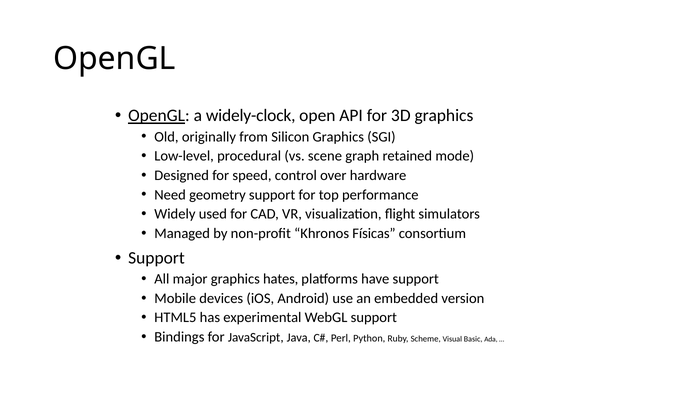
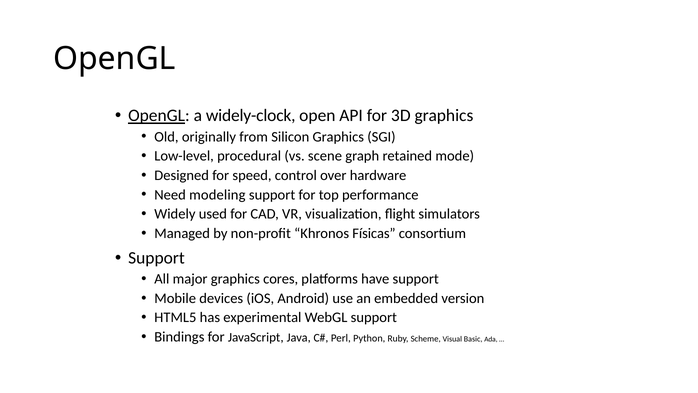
geometry: geometry -> modeling (217, 195)
hates: hates -> cores (281, 279)
